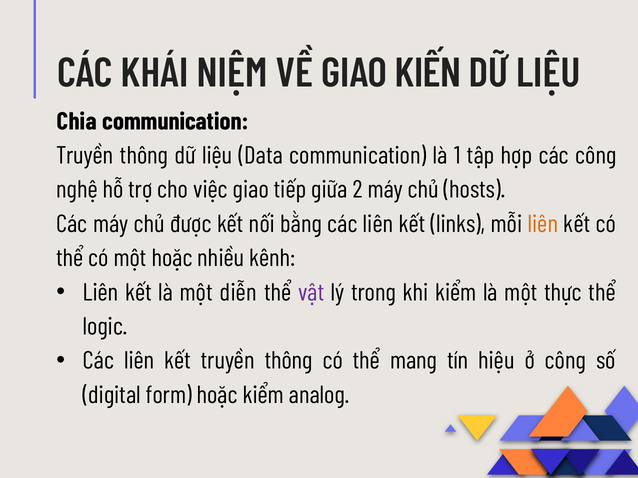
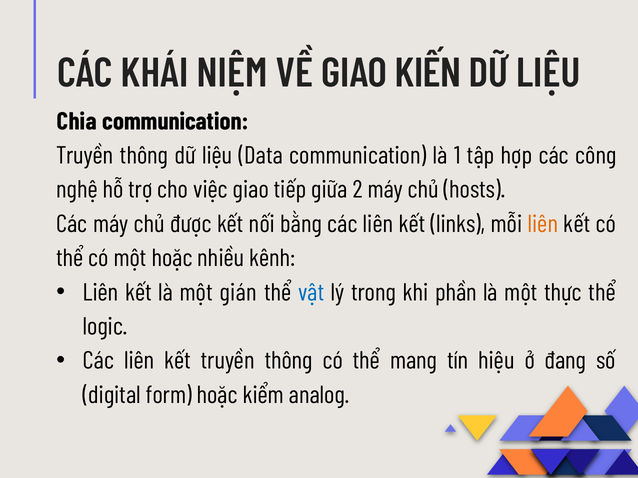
diễn: diễn -> gián (238, 293)
vật colour: purple -> blue (311, 293)
khi kiểm: kiểm -> phần (456, 293)
ở công: công -> đang (566, 361)
